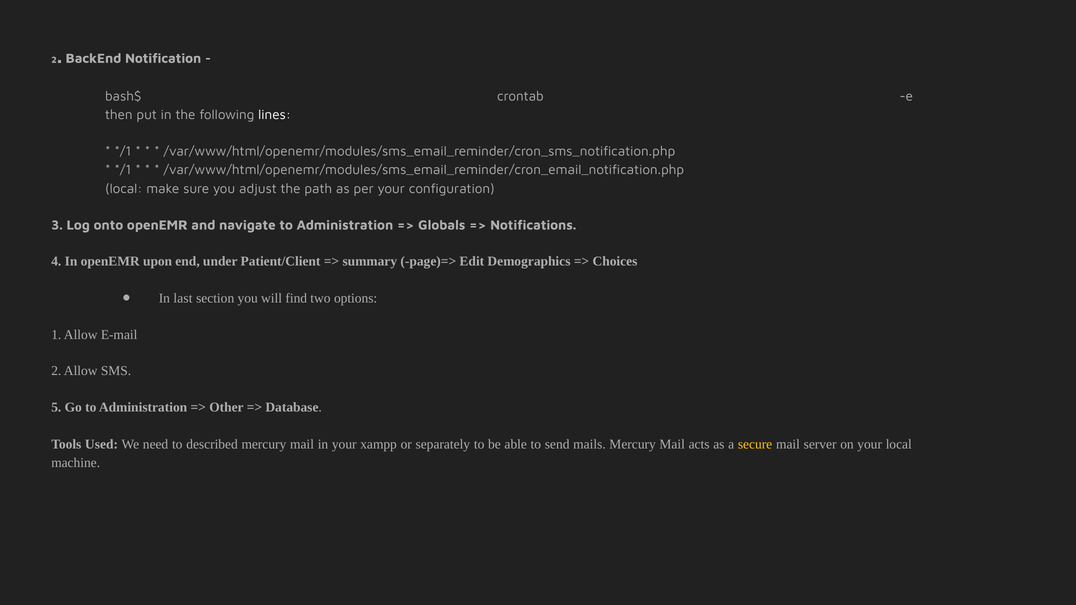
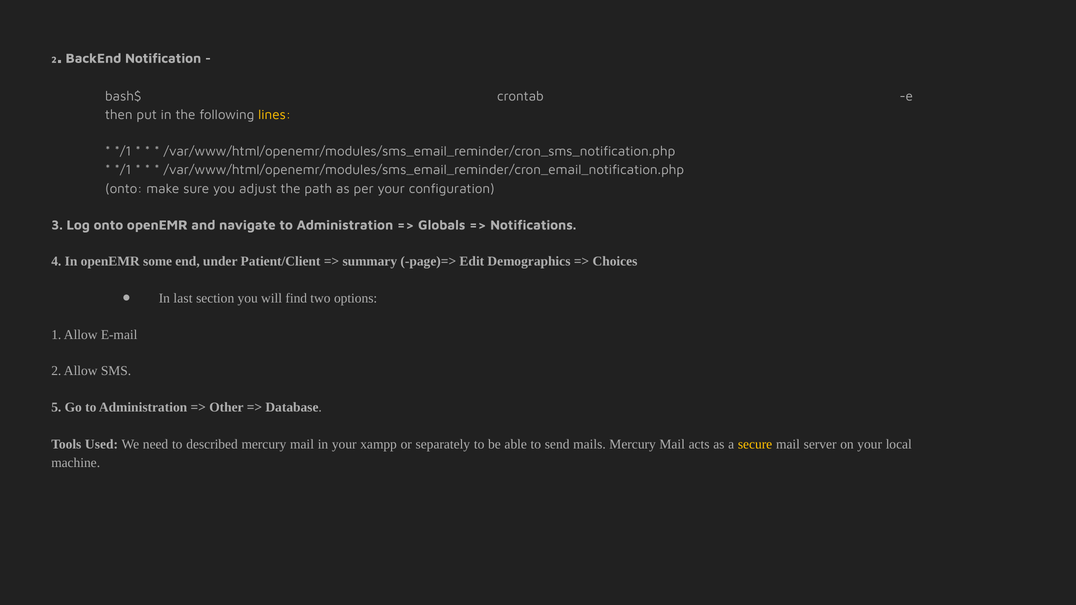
lines colour: white -> yellow (275, 115)
local: local -> onto (124, 189)
upon: upon -> some (158, 262)
